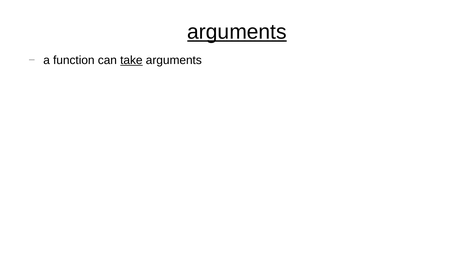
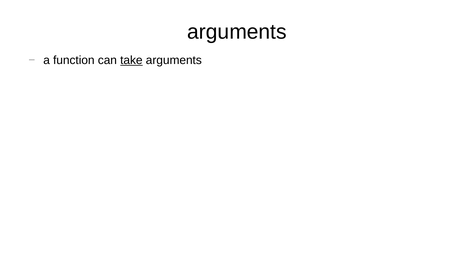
arguments underline: present -> none (237, 32)
